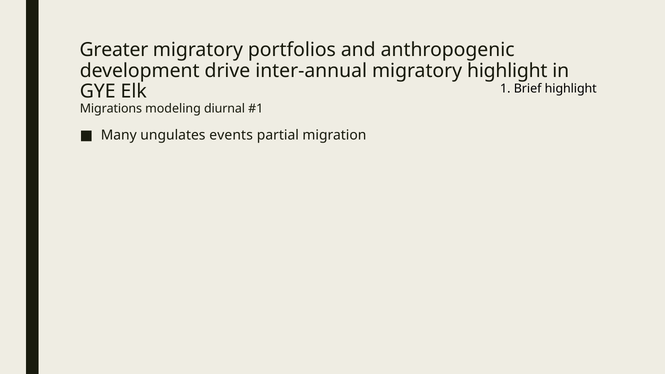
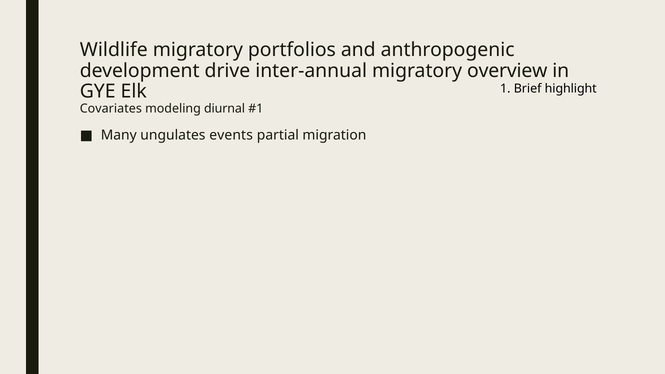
Greater: Greater -> Wildlife (114, 50)
migratory highlight: highlight -> overview (507, 71)
Migrations: Migrations -> Covariates (111, 109)
